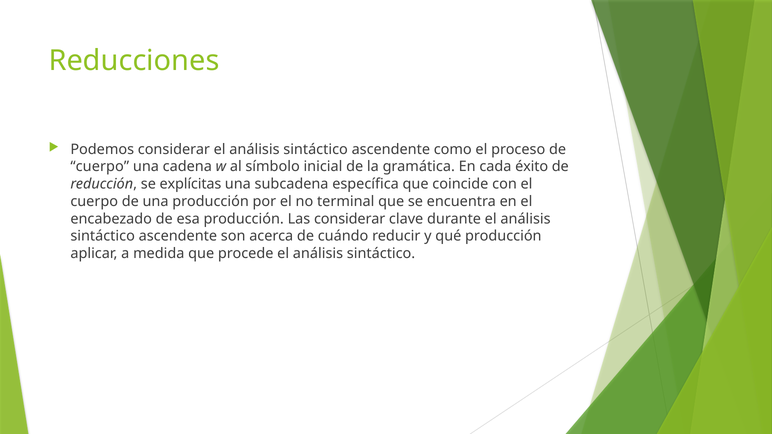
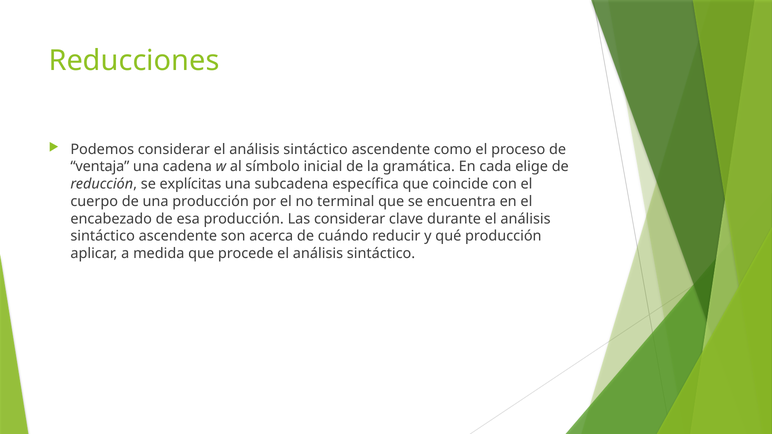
cuerpo: cuerpo -> ventaja (100, 167)
éxito: éxito -> elige (532, 167)
